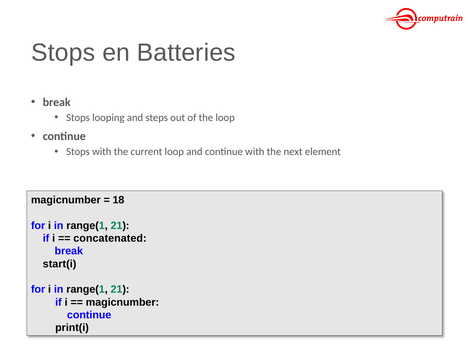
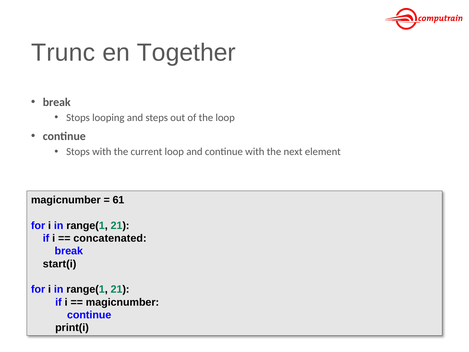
Stops: Stops -> Trunc (63, 53)
Batteries: Batteries -> Together (186, 53)
18: 18 -> 61 (118, 200)
